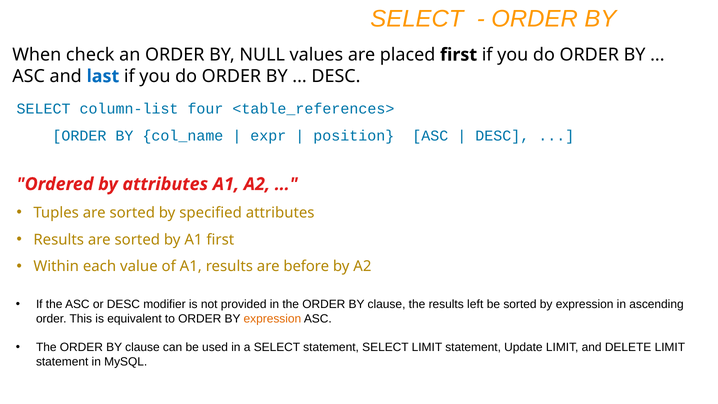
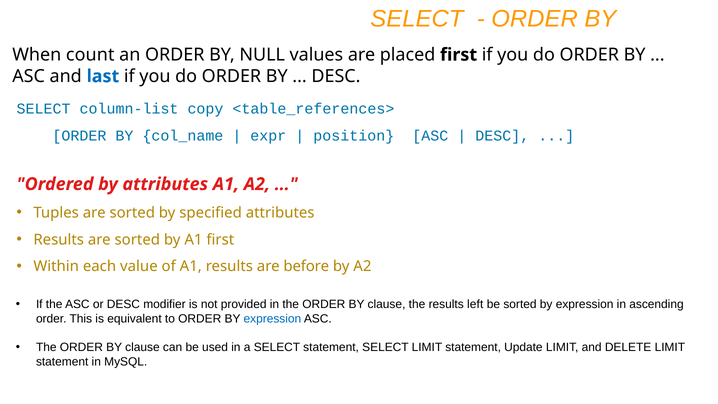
check: check -> count (90, 55)
four: four -> copy (205, 109)
expression colour: orange -> blue (272, 319)
